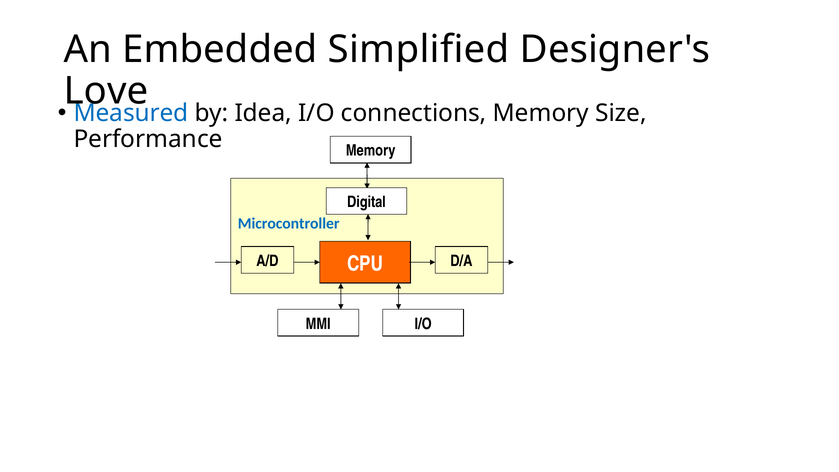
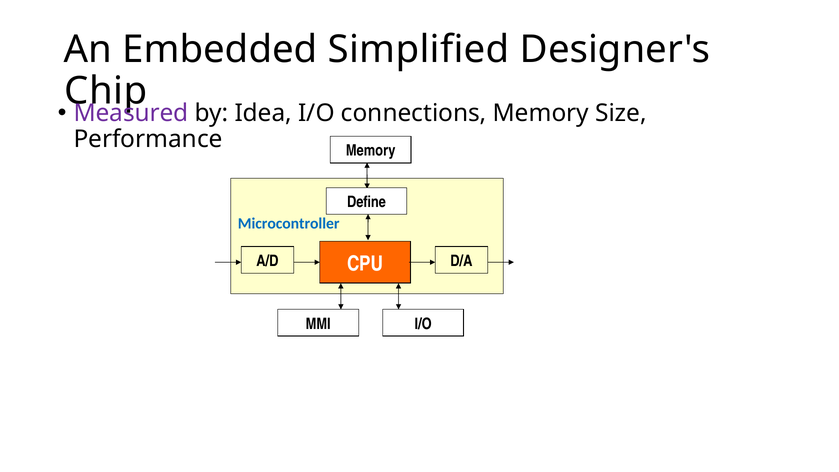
Love: Love -> Chip (106, 91)
Measured colour: blue -> purple (131, 113)
Digital: Digital -> Define (366, 202)
